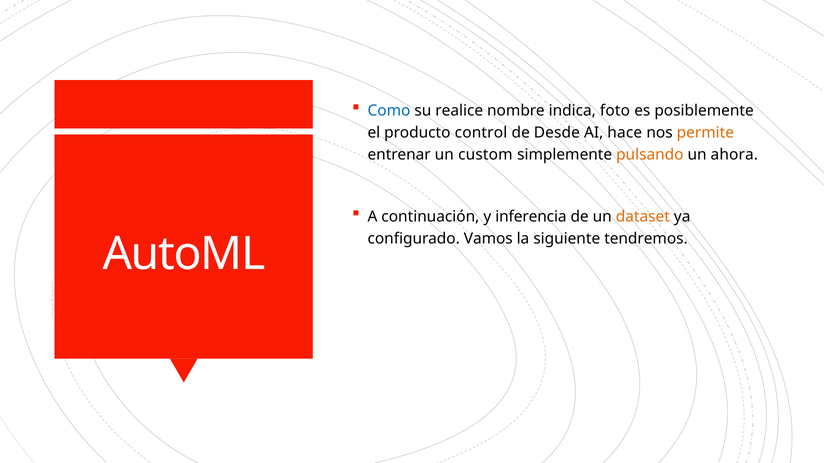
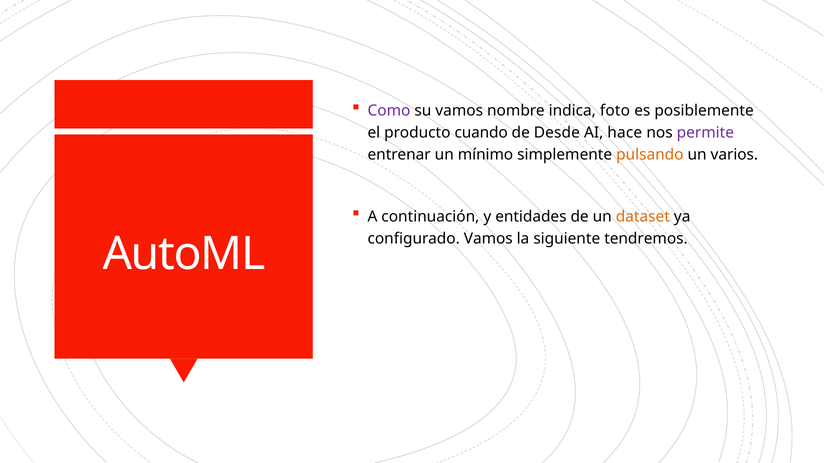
Como colour: blue -> purple (389, 111)
su realice: realice -> vamos (459, 111)
control: control -> cuando (481, 133)
permite colour: orange -> purple (705, 133)
custom: custom -> mínimo (486, 155)
ahora: ahora -> varios (734, 155)
inferencia: inferencia -> entidades (531, 217)
